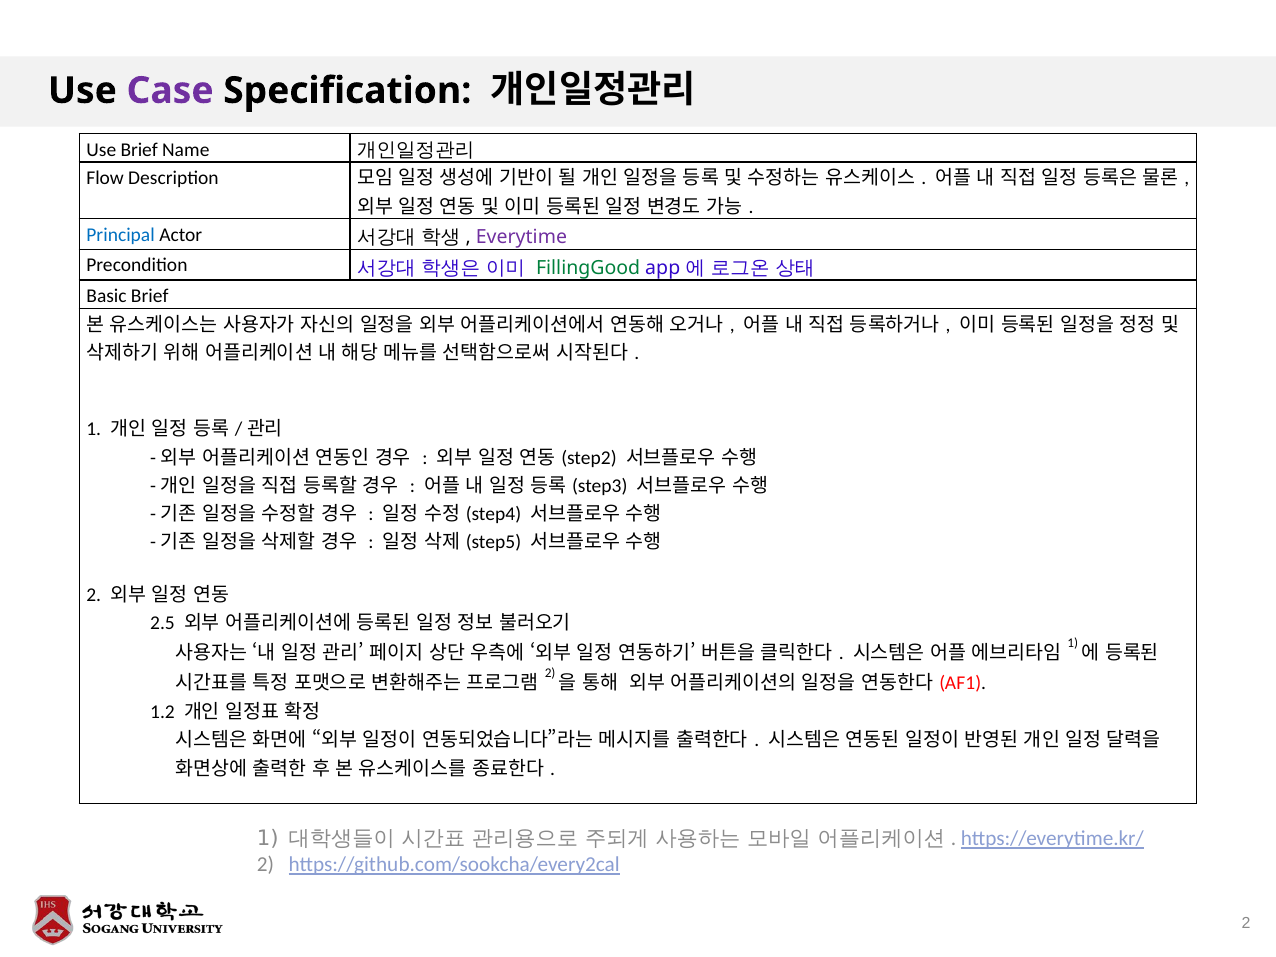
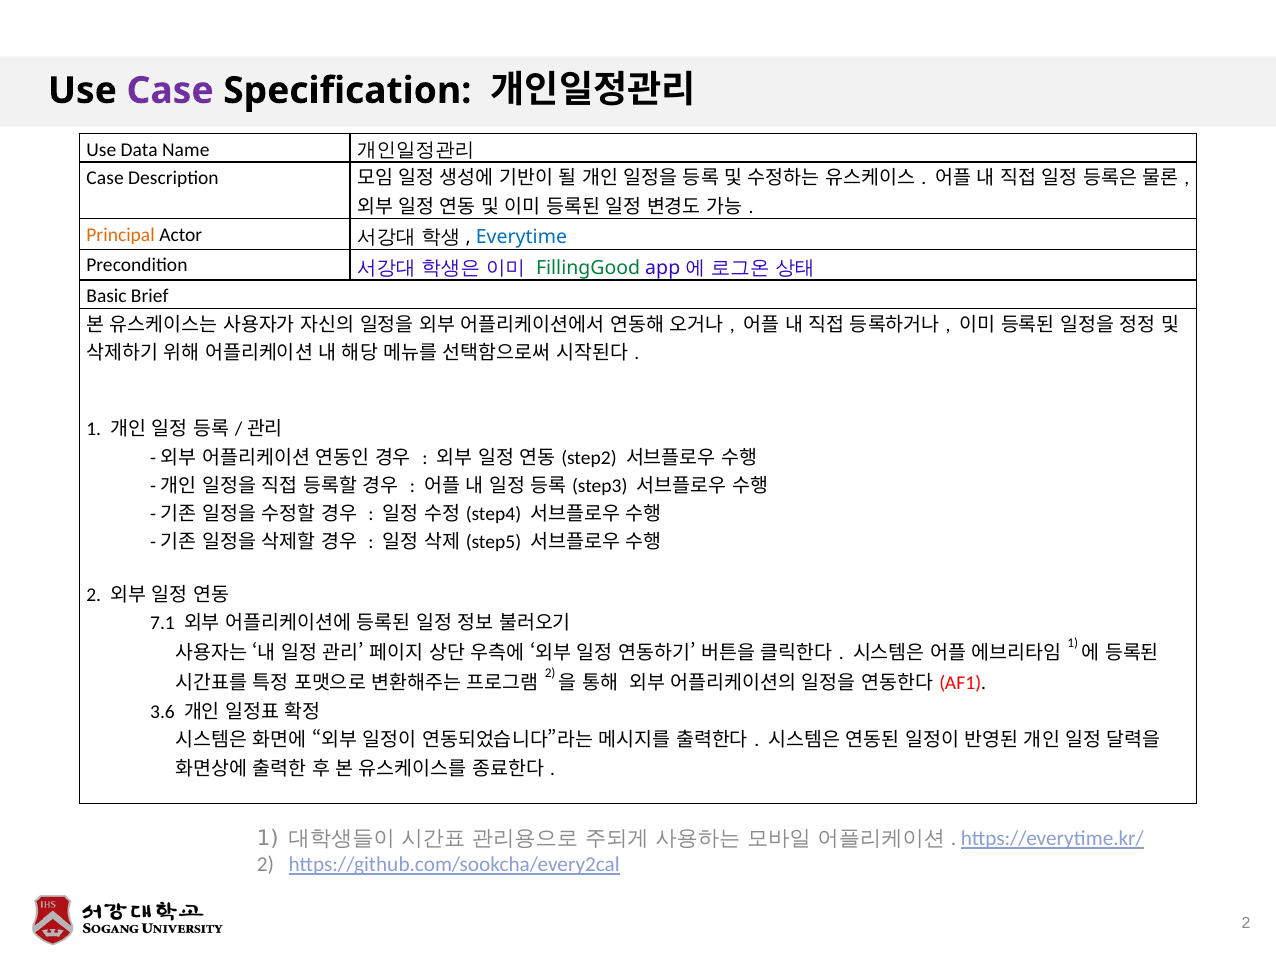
Use Brief: Brief -> Data (139, 150)
Flow: Flow -> Case (105, 178)
Principal colour: blue -> orange (121, 235)
Everytime colour: purple -> blue (521, 237)
2.5: 2.5 -> 7.1 (162, 623)
1.2: 1.2 -> 3.6 (162, 712)
